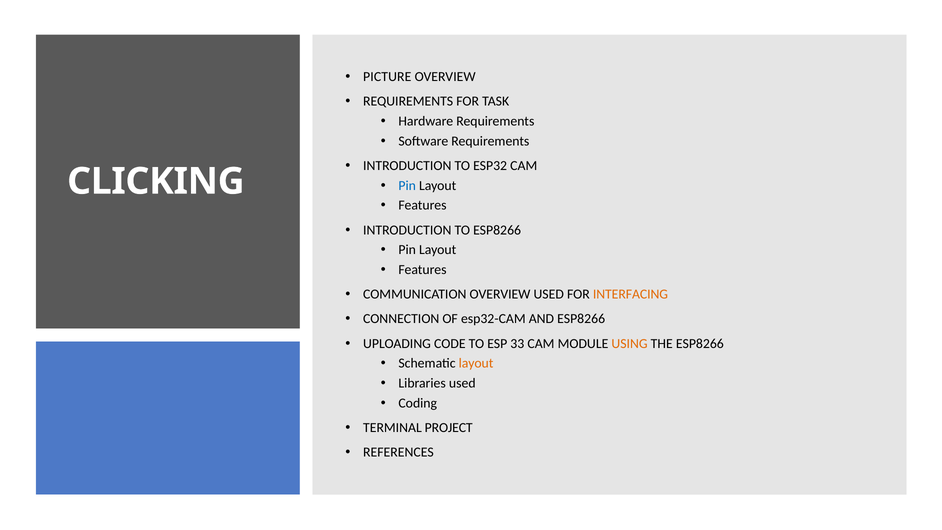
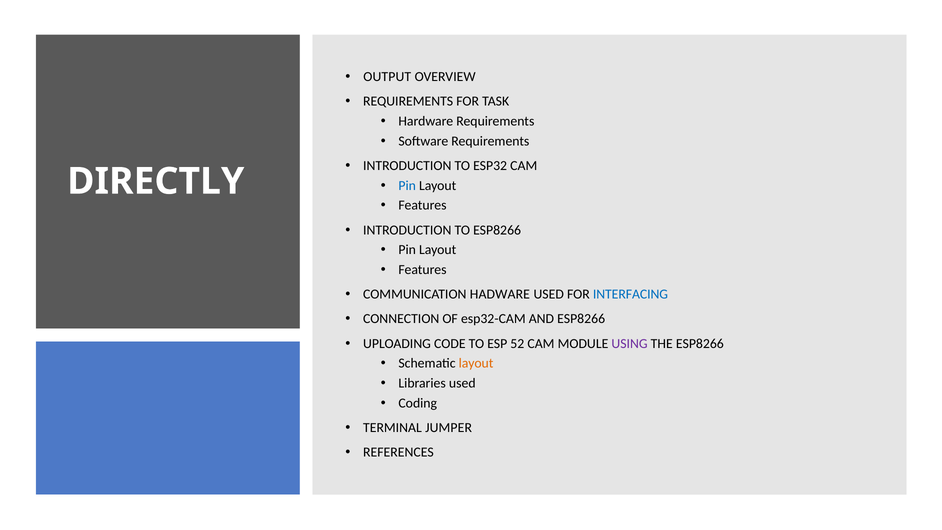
PICTURE: PICTURE -> OUTPUT (387, 77)
CLICKING: CLICKING -> DIRECTLY (156, 181)
COMMUNICATION OVERVIEW: OVERVIEW -> HADWARE (500, 294)
INTERFACING colour: orange -> blue (630, 294)
33: 33 -> 52 (517, 344)
USING colour: orange -> purple (630, 344)
PROJECT: PROJECT -> JUMPER (449, 428)
